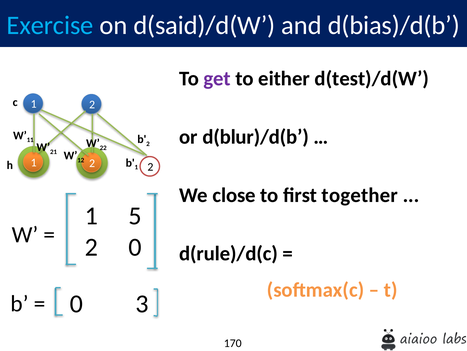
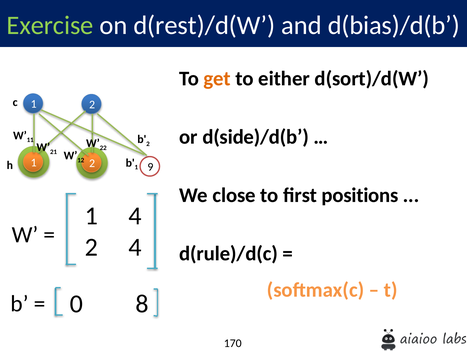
Exercise colour: light blue -> light green (50, 25)
d(said)/d(W: d(said)/d(W -> d(rest)/d(W (204, 25)
get colour: purple -> orange (217, 79)
d(test)/d(W: d(test)/d(W -> d(sort)/d(W (372, 79)
d(blur)/d(b: d(blur)/d(b -> d(side)/d(b (256, 137)
2: 2 -> 9 (150, 167)
together: together -> positions (360, 195)
1 5: 5 -> 4 (135, 216)
2 0: 0 -> 4 (135, 247)
3: 3 -> 8 (142, 303)
